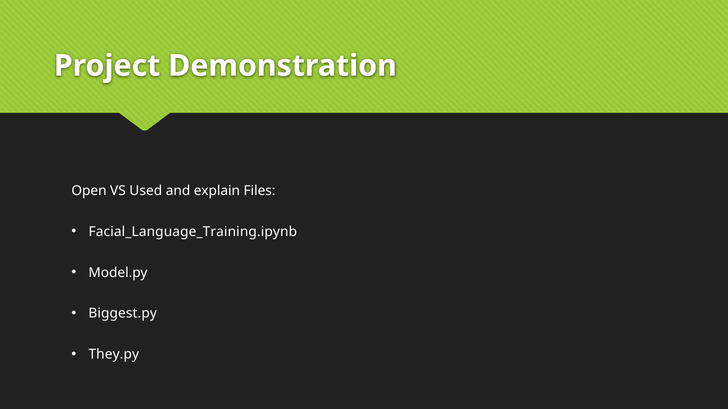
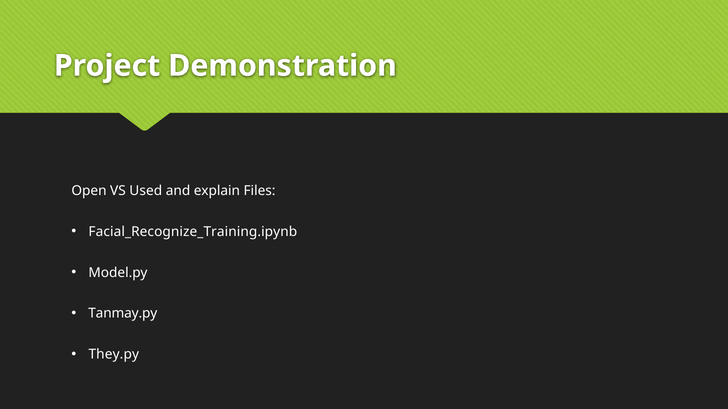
Facial_Language_Training.ipynb: Facial_Language_Training.ipynb -> Facial_Recognize_Training.ipynb (193, 232)
Biggest.py: Biggest.py -> Tanmay.py (123, 314)
